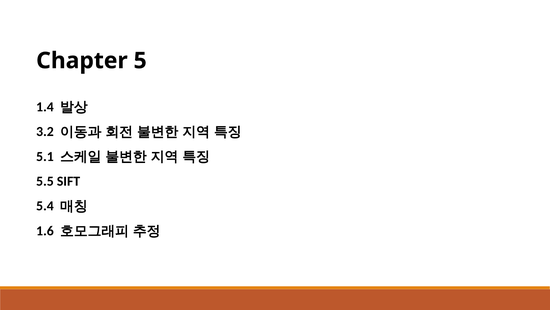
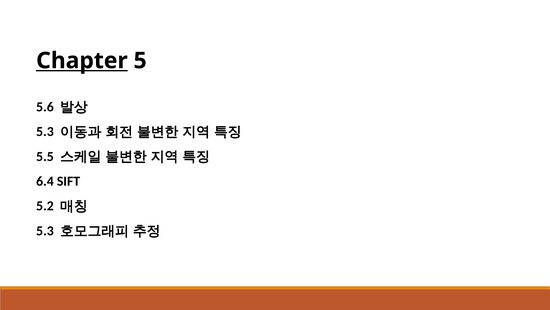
Chapter underline: none -> present (82, 61)
1.4: 1.4 -> 5.6 (45, 107)
3.2: 3.2 -> 5.3 (45, 131)
5.1: 5.1 -> 5.5 (45, 156)
5.5: 5.5 -> 6.4 (45, 181)
5.4: 5.4 -> 5.2 (45, 206)
1.6: 1.6 -> 5.3 (45, 230)
